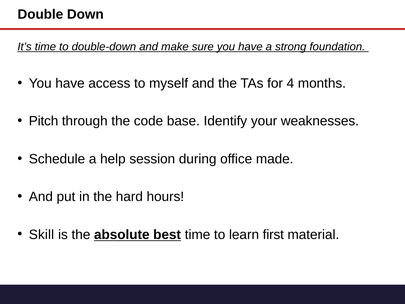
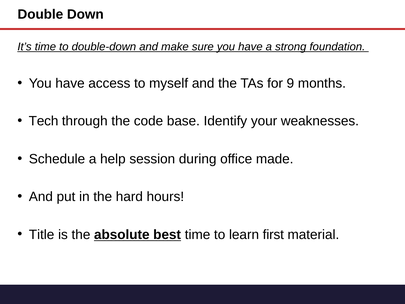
4: 4 -> 9 (290, 83)
Pitch: Pitch -> Tech (44, 121)
Skill: Skill -> Title (42, 234)
